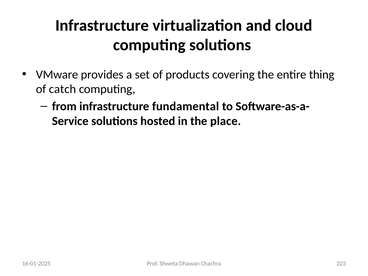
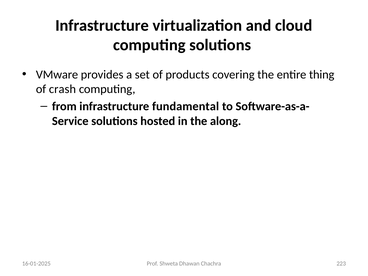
catch: catch -> crash (62, 89)
place: place -> along (226, 121)
